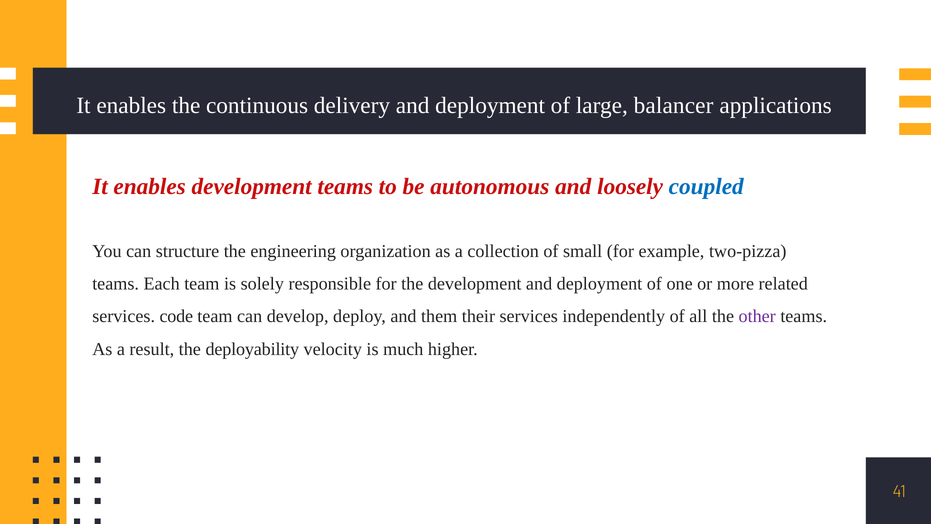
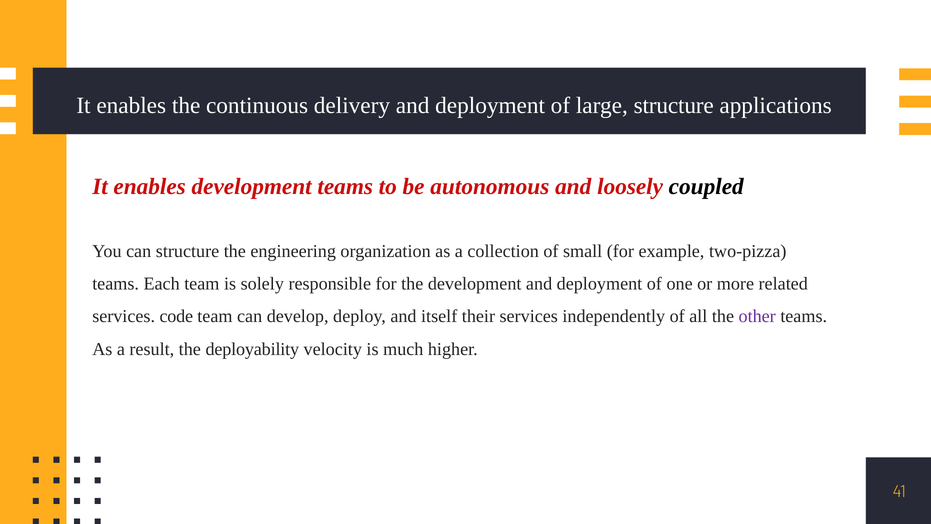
large balancer: balancer -> structure (674, 106)
coupled colour: blue -> black (706, 186)
them: them -> itself (439, 316)
